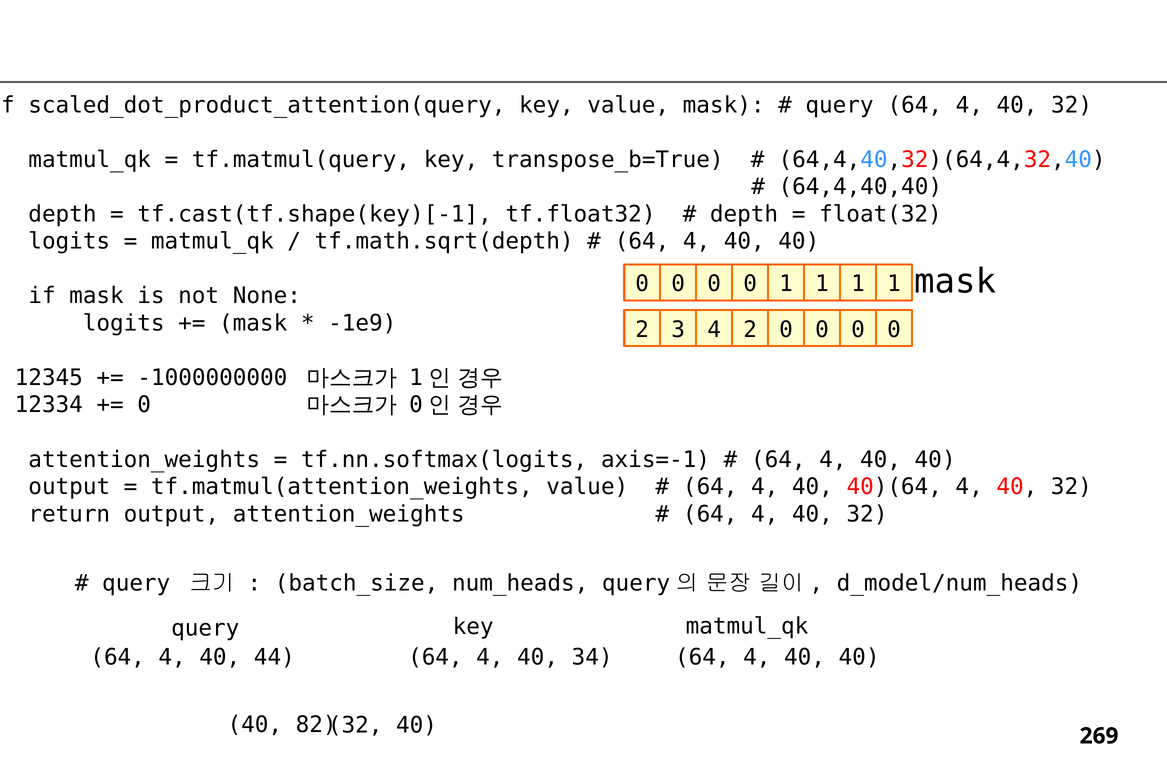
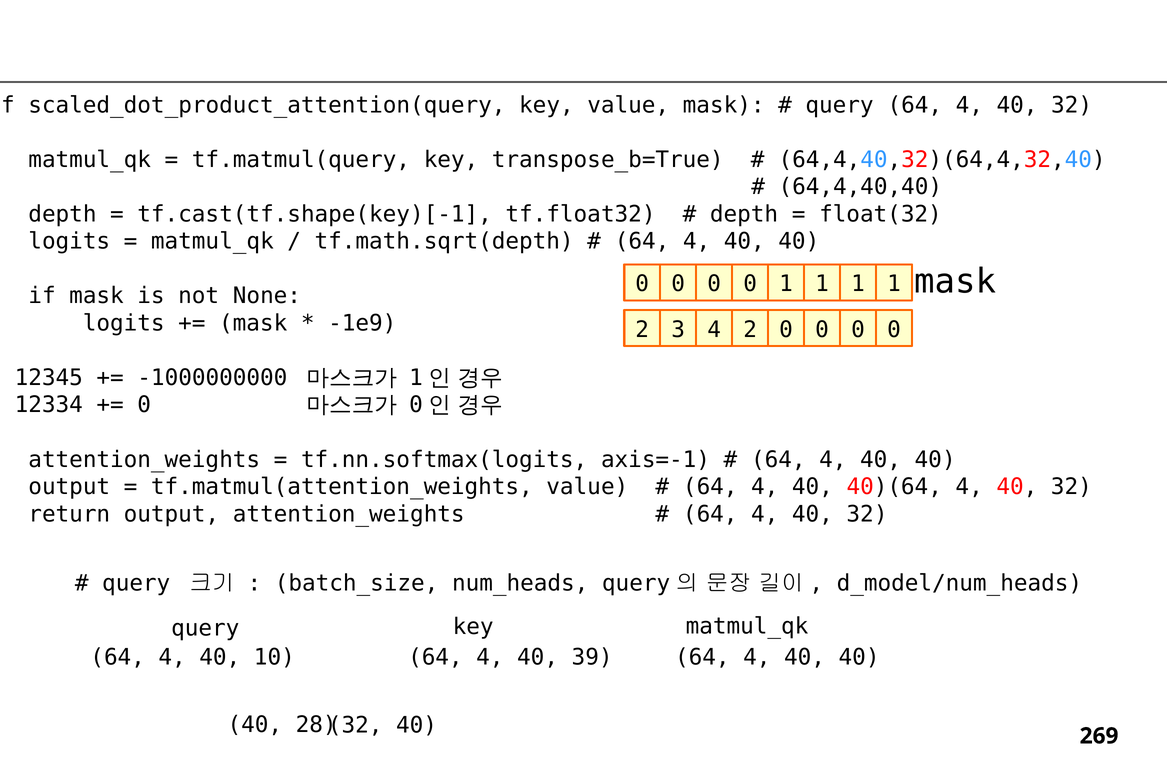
44: 44 -> 10 (274, 657)
34: 34 -> 39 (592, 657)
82: 82 -> 28 (316, 724)
